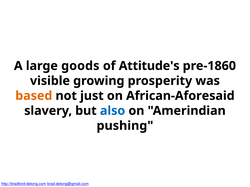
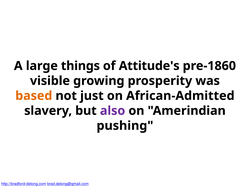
goods: goods -> things (80, 66)
African-Aforesaid: African-Aforesaid -> African-Admitted (180, 96)
also colour: blue -> purple (113, 111)
